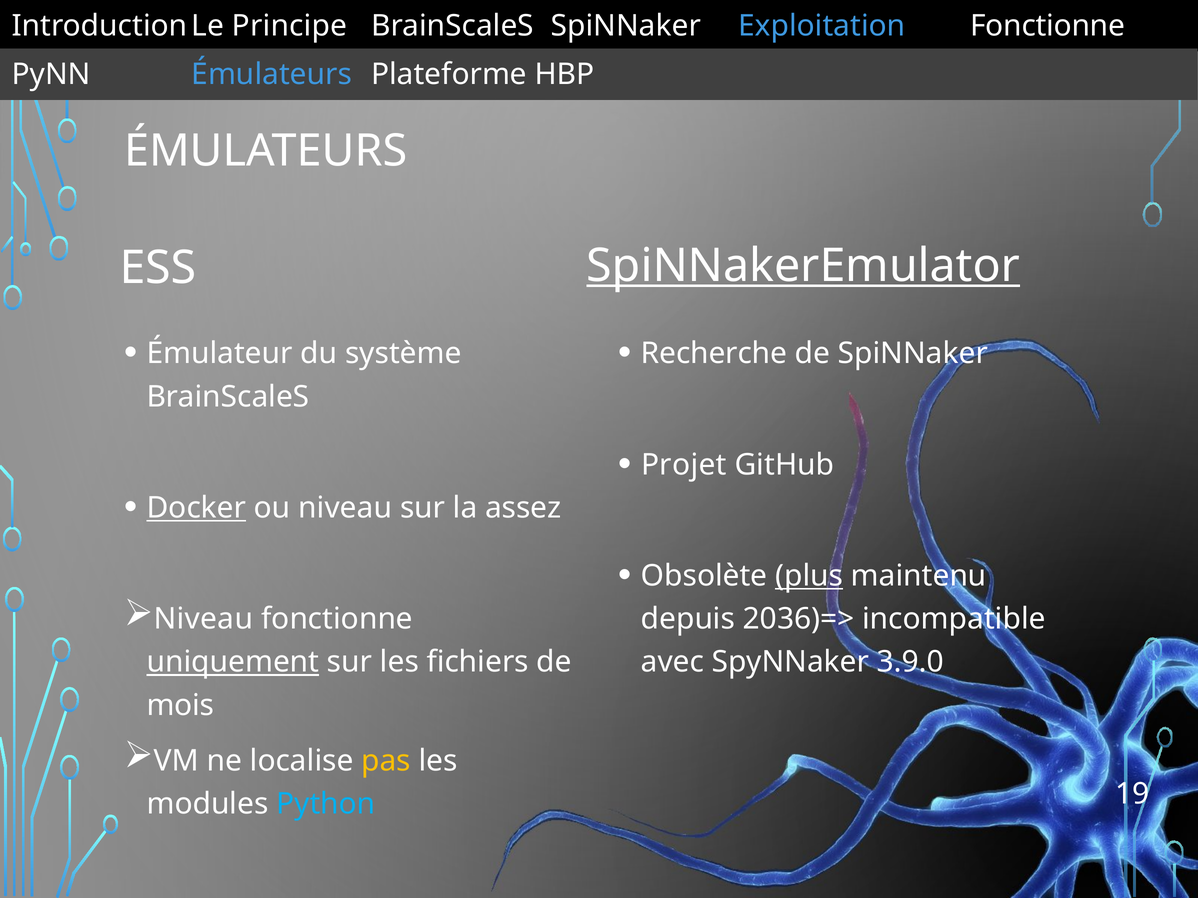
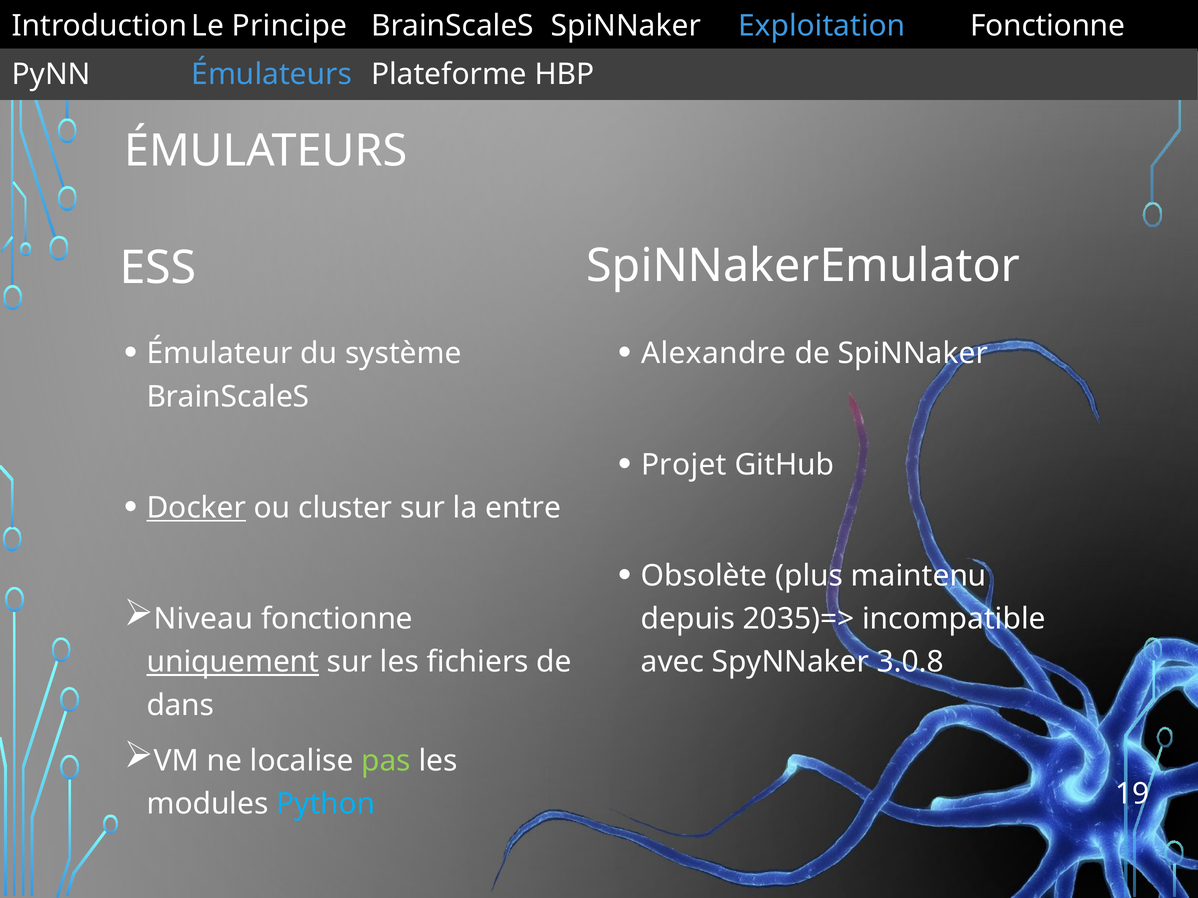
SpiNNakerEmulator underline: present -> none (803, 266)
Recherche: Recherche -> Alexandre (714, 354)
ou niveau: niveau -> cluster (345, 508)
assez: assez -> entre (523, 508)
plus underline: present -> none (809, 576)
2036)=>: 2036)=> -> 2035)=> (799, 619)
3.9.0: 3.9.0 -> 3.0.8 (910, 662)
mois: mois -> dans (180, 706)
pas colour: yellow -> light green (386, 761)
